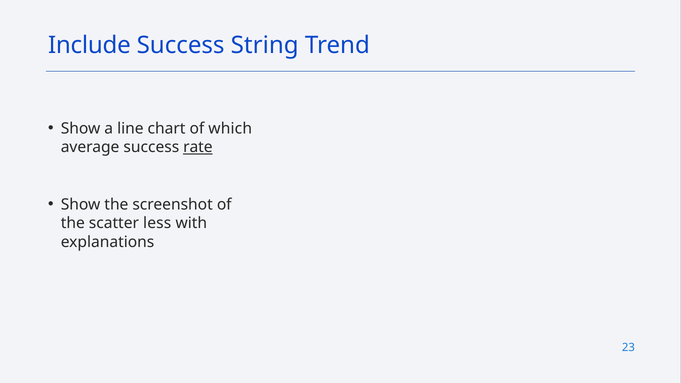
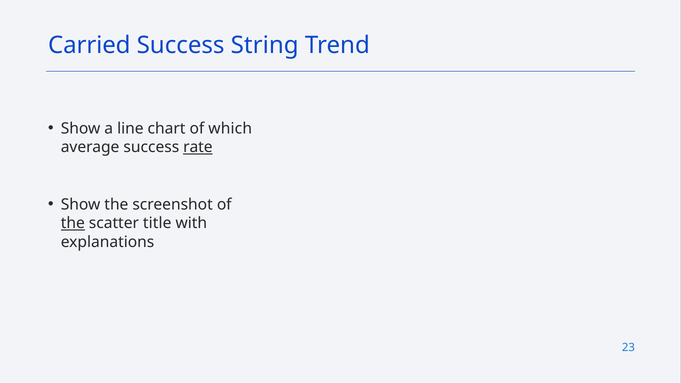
Include: Include -> Carried (89, 45)
the underline: none -> present (73, 223)
less: less -> title (157, 223)
